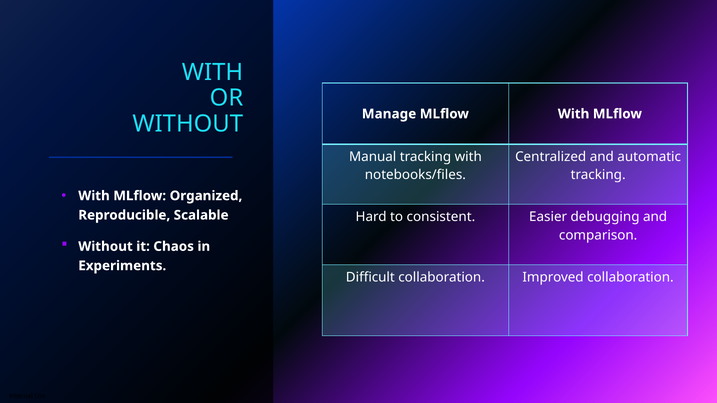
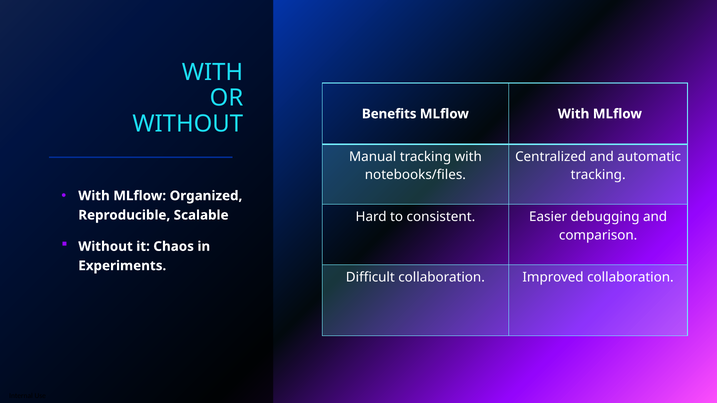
Manage: Manage -> Benefits (389, 114)
